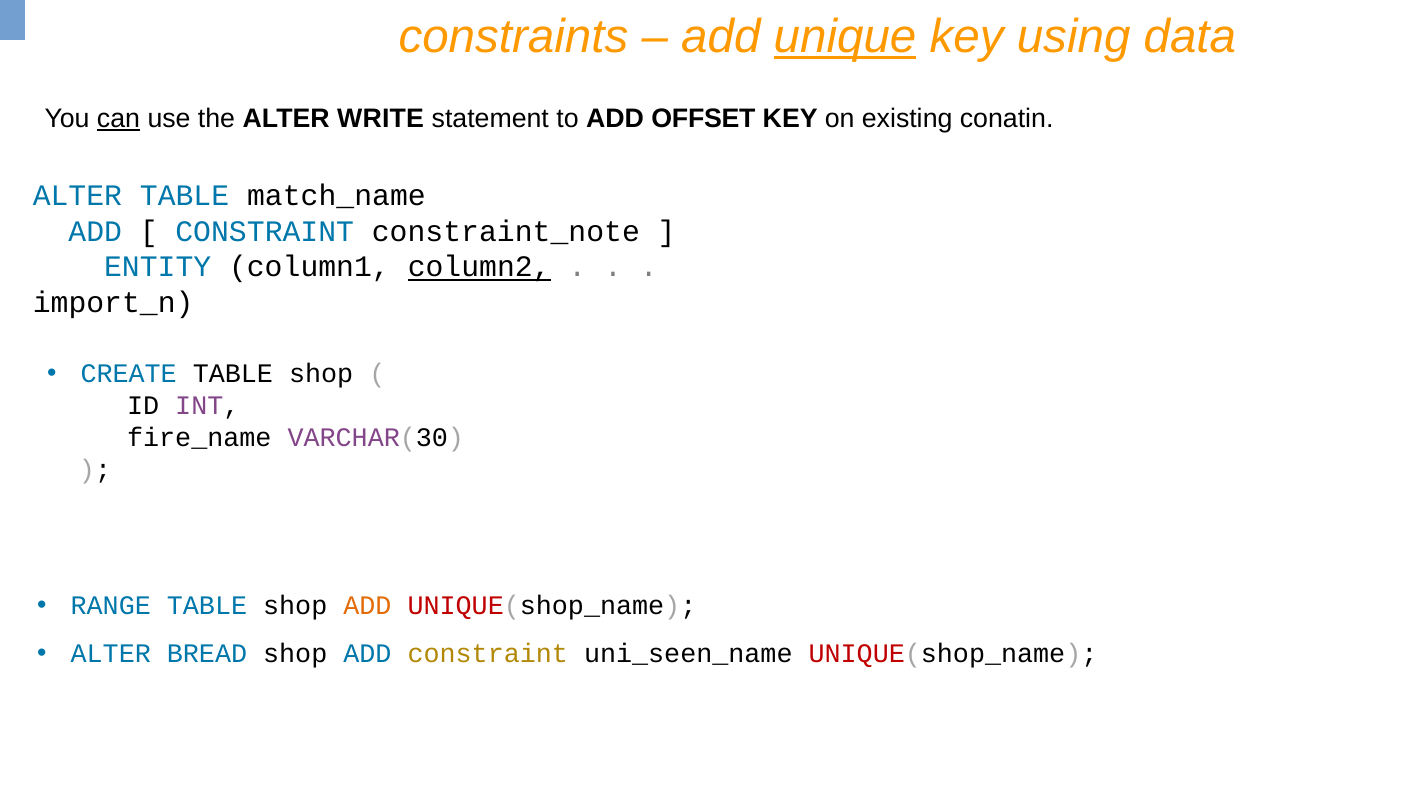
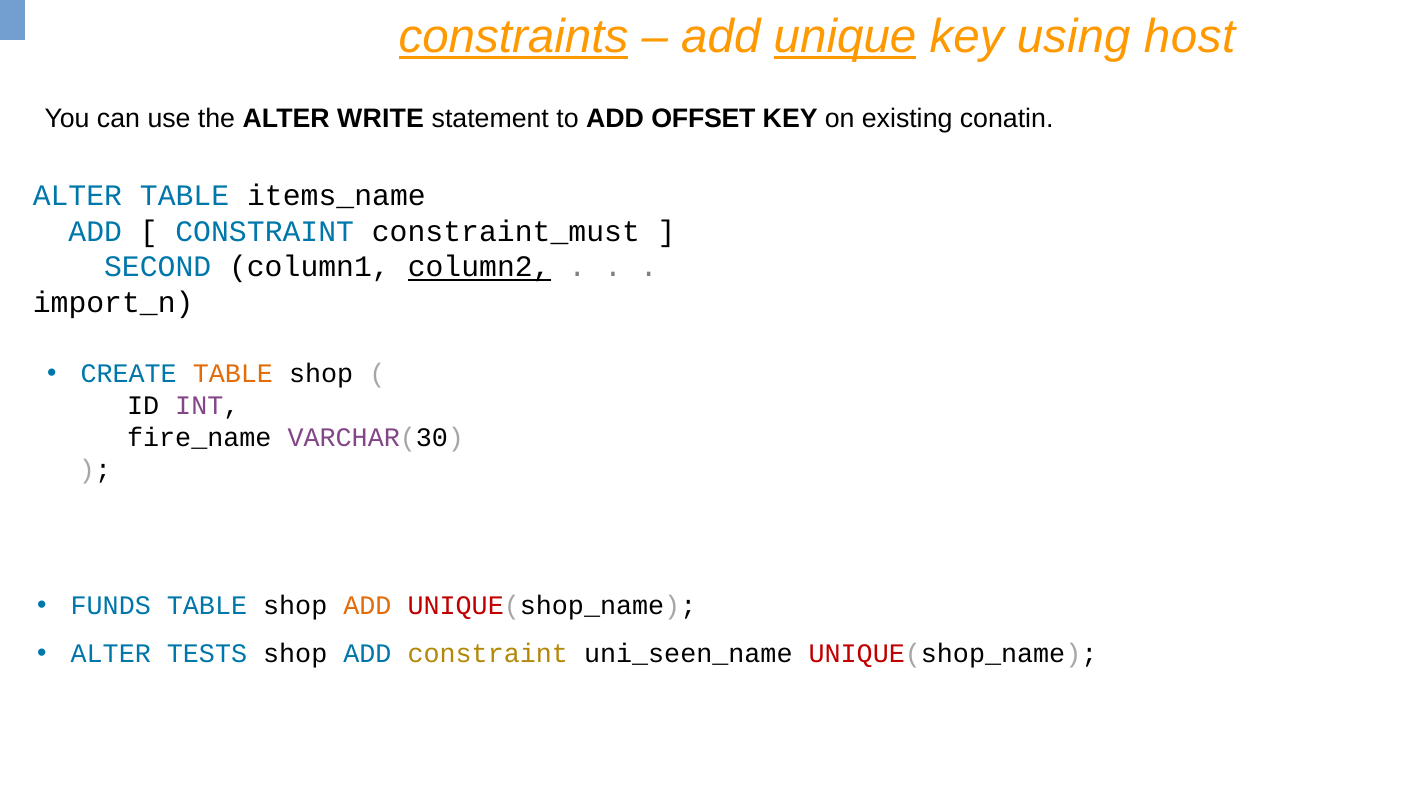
constraints underline: none -> present (513, 37)
data: data -> host (1190, 37)
can underline: present -> none (119, 119)
match_name: match_name -> items_name (336, 196)
constraint_note: constraint_note -> constraint_must (506, 231)
ENTITY: ENTITY -> SECOND (158, 267)
TABLE colour: black -> orange (233, 374)
RANGE: RANGE -> FUNDS (111, 606)
BREAD: BREAD -> TESTS (207, 654)
